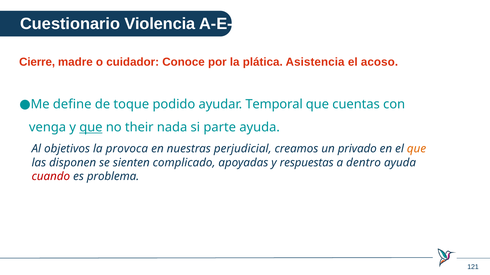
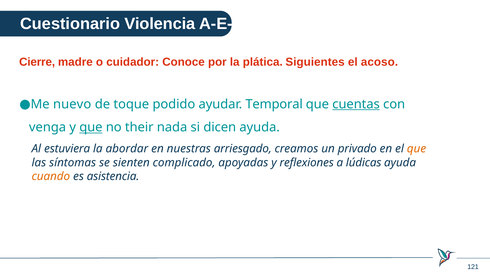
Asistencia: Asistencia -> Siguientes (315, 62)
define: define -> nuevo (72, 104)
cuentas underline: none -> present (356, 104)
parte: parte -> dicen (220, 128)
objetivos: objetivos -> estuviera (67, 149)
provoca: provoca -> abordar (127, 149)
perjudicial: perjudicial -> arriesgado (243, 149)
disponen: disponen -> síntomas (73, 163)
respuestas: respuestas -> reflexiones (307, 163)
dentro: dentro -> lúdicas (364, 163)
cuando colour: red -> orange (51, 177)
problema: problema -> asistencia (113, 177)
